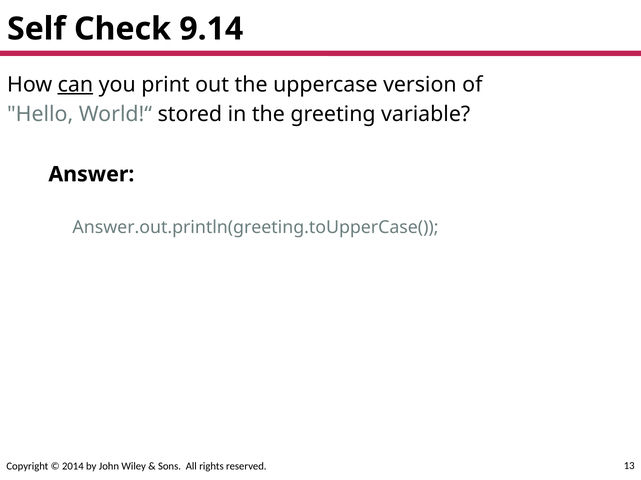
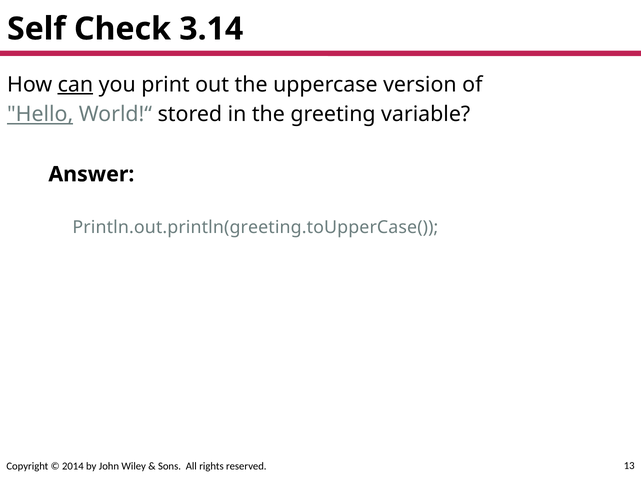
9.14: 9.14 -> 3.14 (211, 29)
Hello underline: none -> present (40, 115)
Answer.out.println(greeting.toUpperCase(: Answer.out.println(greeting.toUpperCase( -> Println.out.println(greeting.toUpperCase( (255, 228)
